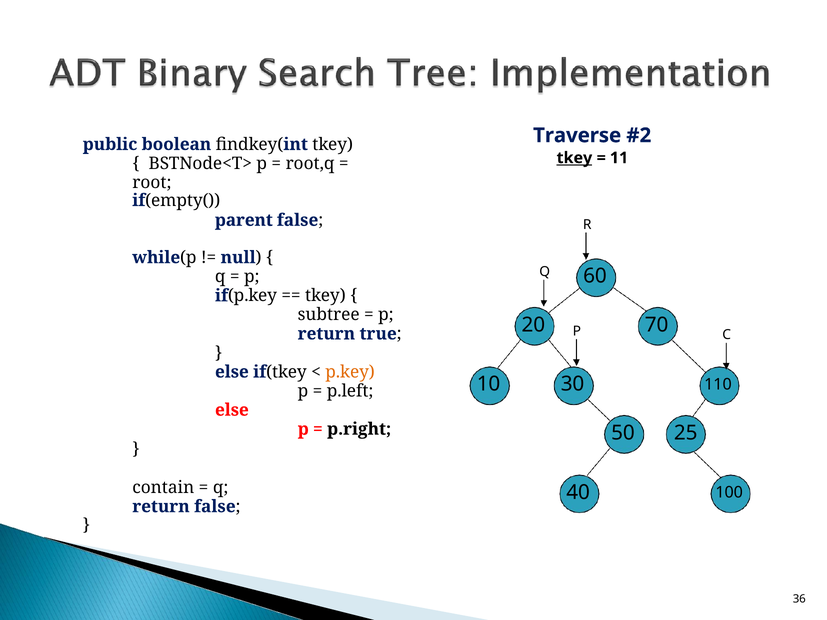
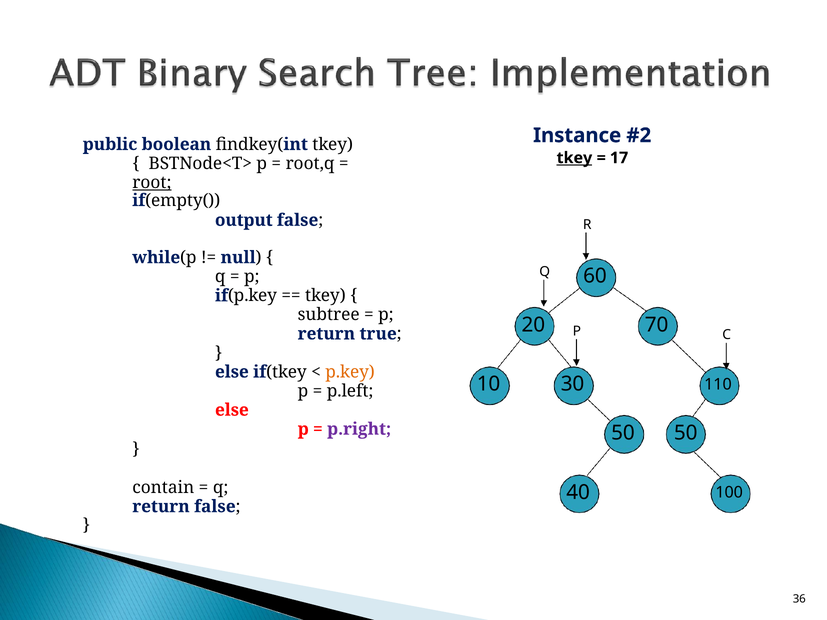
Traverse: Traverse -> Instance (577, 135)
11: 11 -> 17 (619, 158)
root underline: none -> present (152, 183)
parent: parent -> output (244, 220)
p.right colour: black -> purple (359, 429)
50 25: 25 -> 50 (686, 433)
